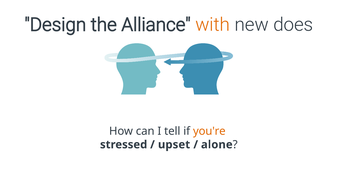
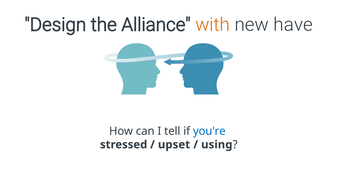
does: does -> have (293, 25)
you're colour: orange -> blue (209, 131)
alone: alone -> using (217, 145)
